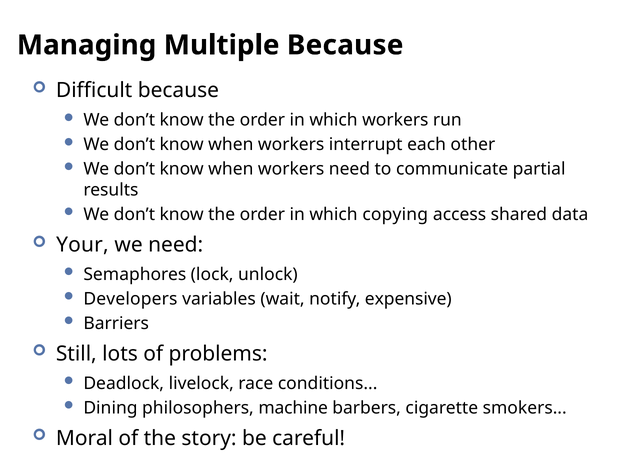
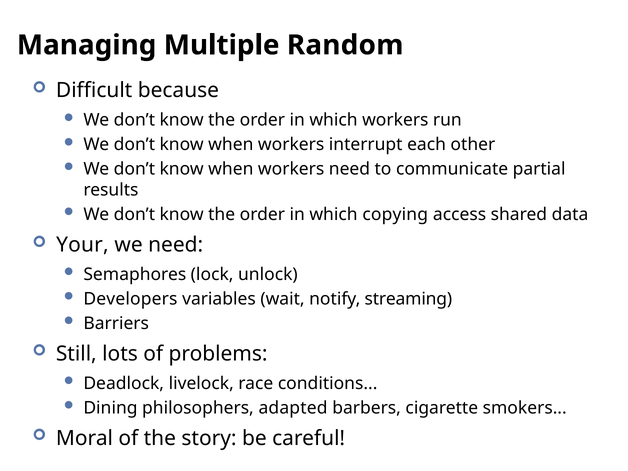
Multiple Because: Because -> Random (345, 45)
expensive: expensive -> streaming (408, 299)
machine: machine -> adapted (293, 408)
